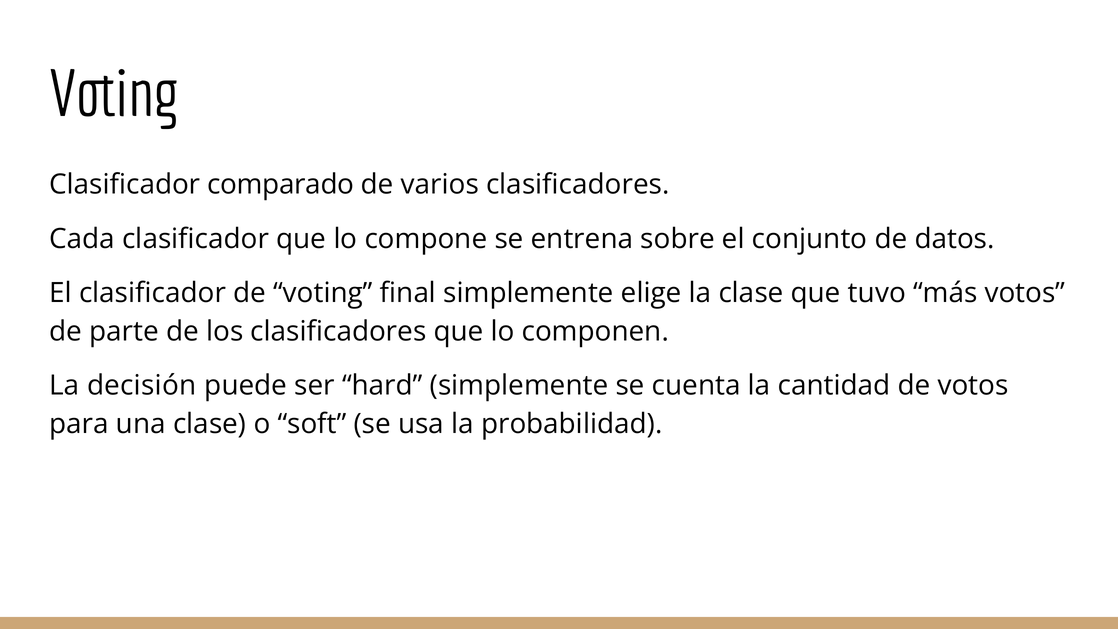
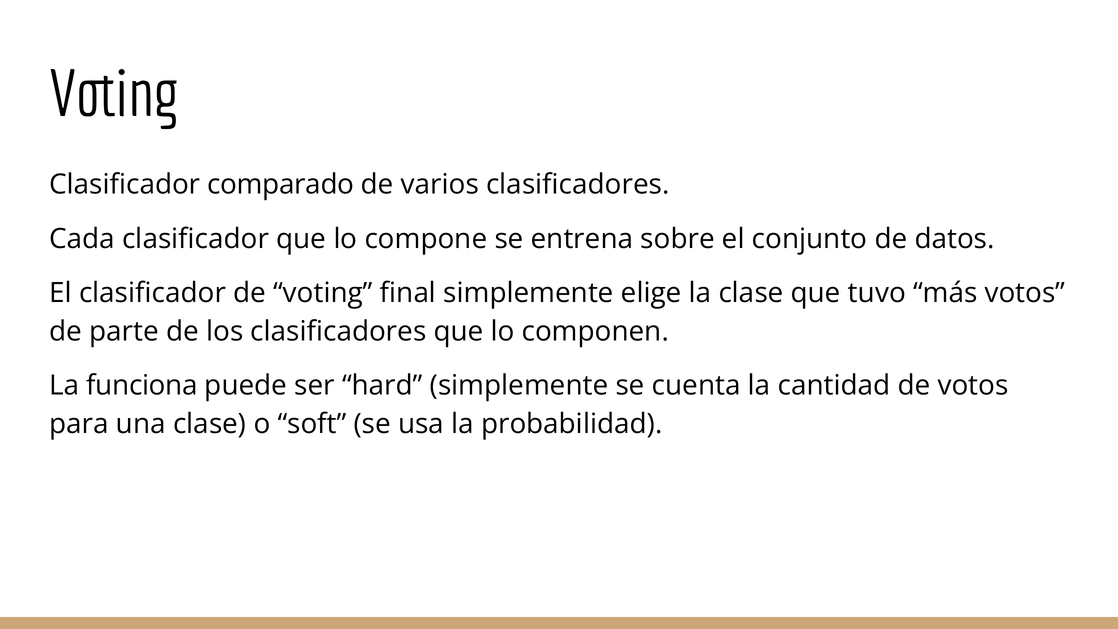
decisión: decisión -> funciona (142, 386)
